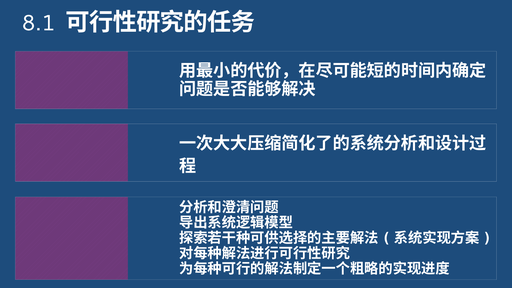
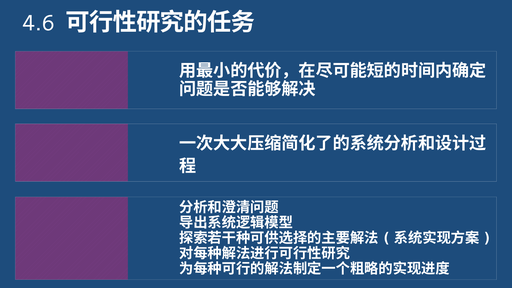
8.1: 8.1 -> 4.6 (38, 23)
